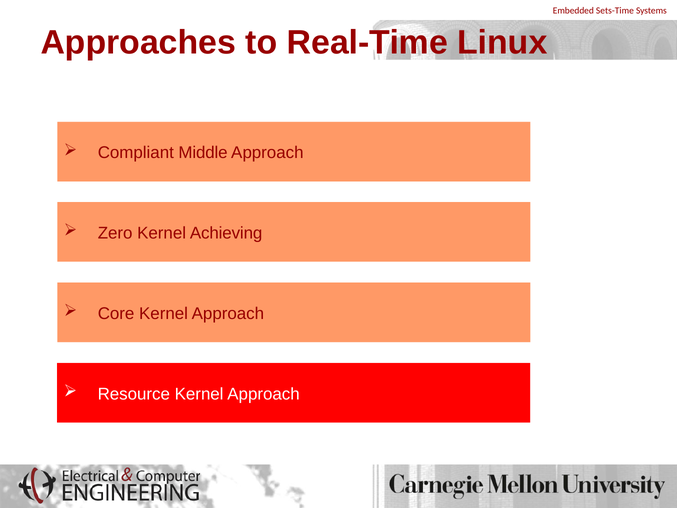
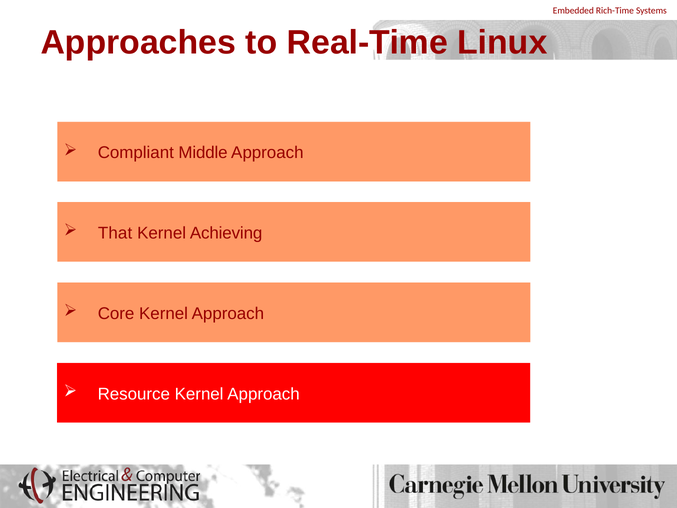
Sets-Time: Sets-Time -> Rich-Time (615, 10)
Zero: Zero -> That (115, 233)
